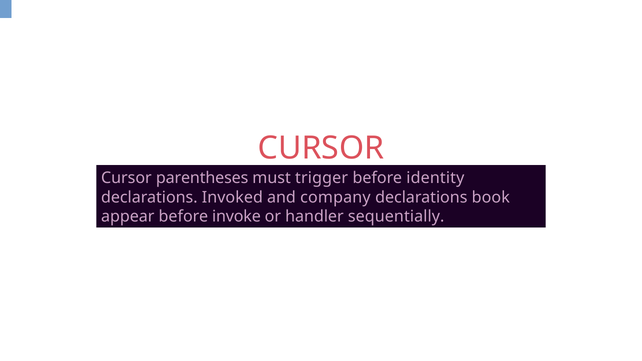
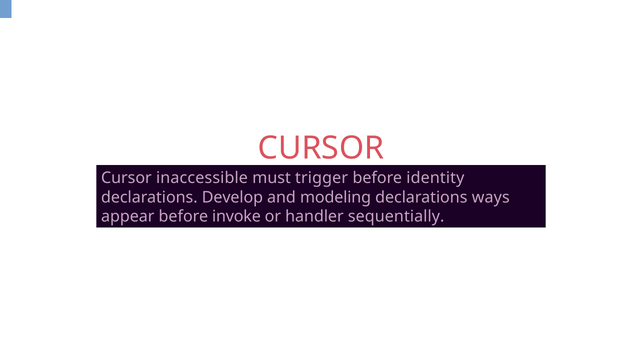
parentheses: parentheses -> inaccessible (202, 178)
Invoked: Invoked -> Develop (232, 197)
company: company -> modeling (336, 197)
book: book -> ways (491, 197)
